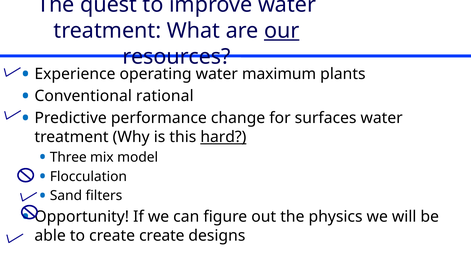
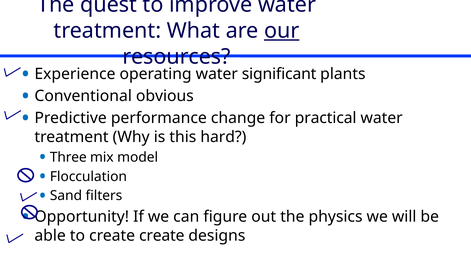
maximum: maximum -> significant (279, 74)
rational: rational -> obvious (165, 96)
surfaces: surfaces -> practical (326, 118)
hard underline: present -> none (223, 137)
